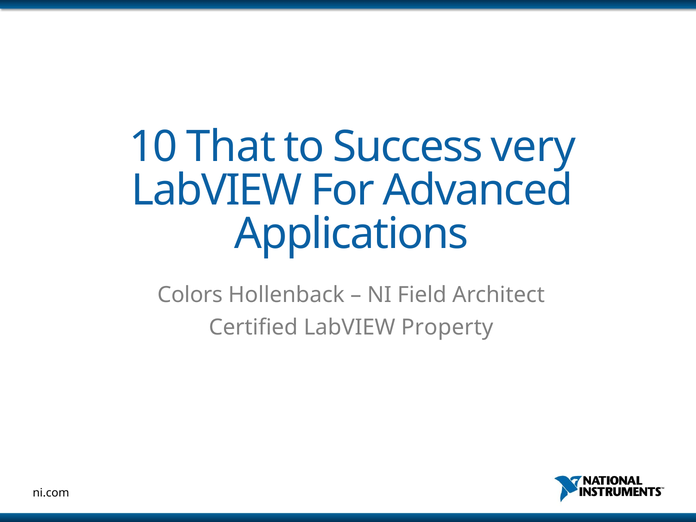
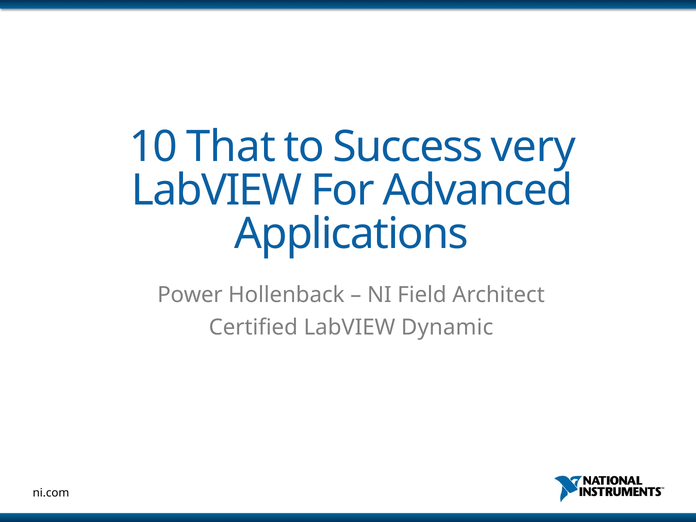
Colors: Colors -> Power (190, 295)
Property: Property -> Dynamic (447, 327)
